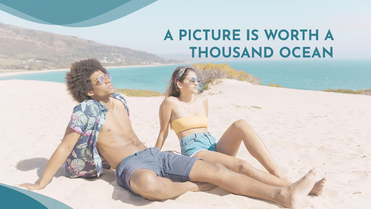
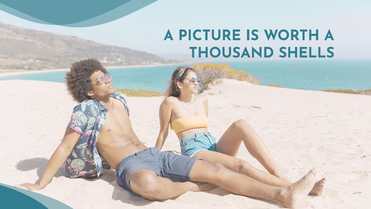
OCEAN: OCEAN -> SHELLS (307, 53)
